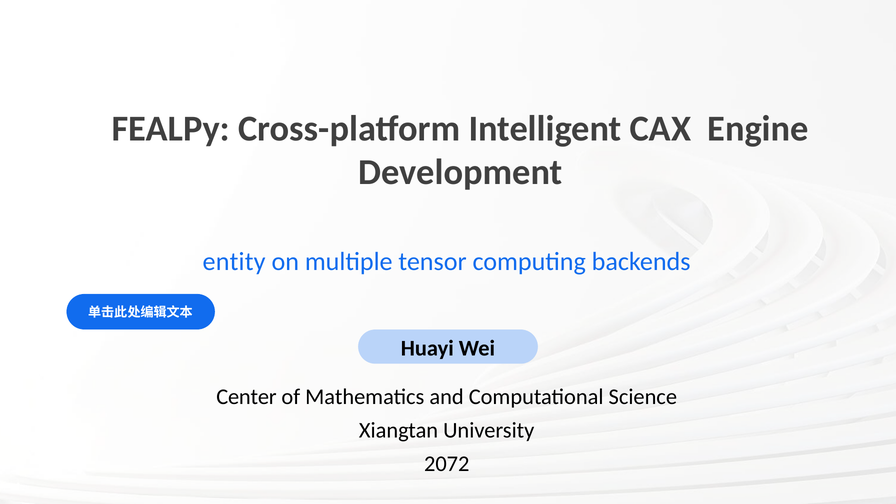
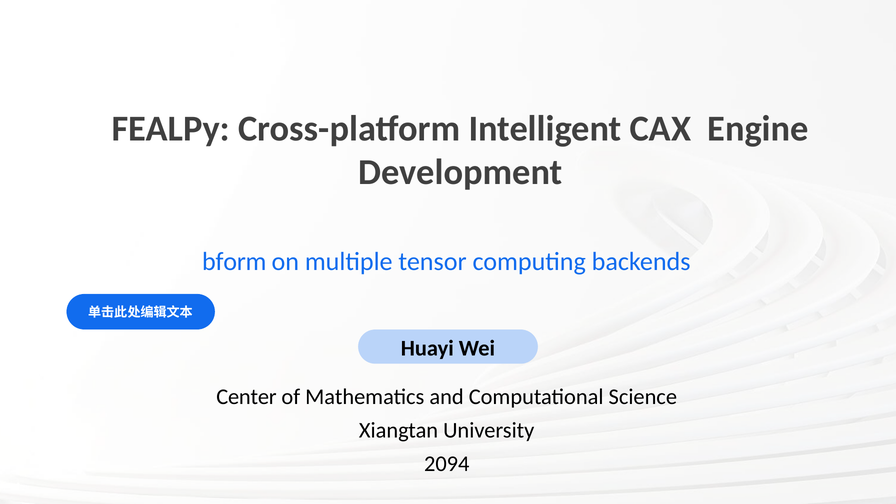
entity: entity -> bform (234, 262)
2072: 2072 -> 2094 (447, 464)
